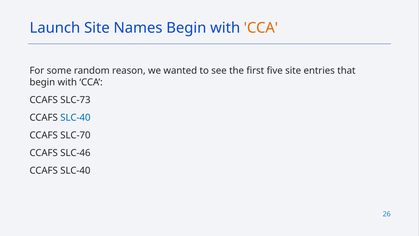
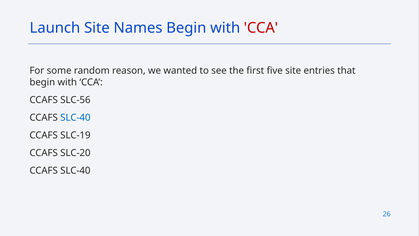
CCA colour: orange -> red (261, 28)
SLC-73: SLC-73 -> SLC-56 (75, 100)
SLC-70: SLC-70 -> SLC-19 (75, 135)
SLC-46: SLC-46 -> SLC-20 (75, 153)
